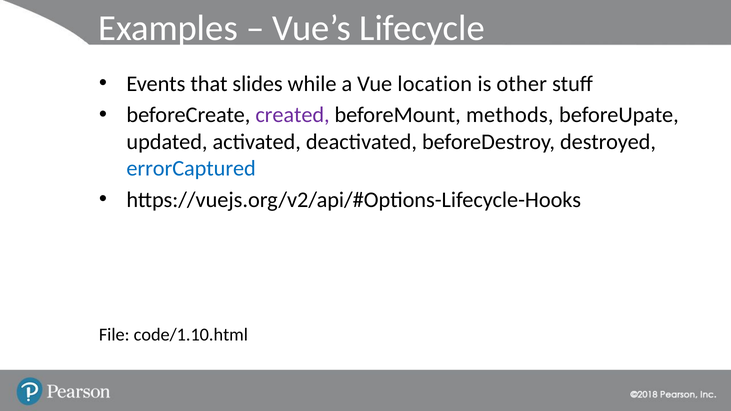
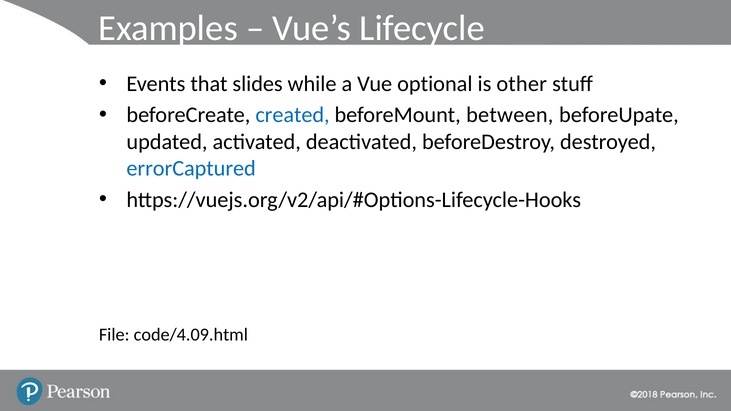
location: location -> optional (435, 84)
created colour: purple -> blue (292, 115)
methods: methods -> between (510, 115)
code/1.10.html: code/1.10.html -> code/4.09.html (191, 335)
